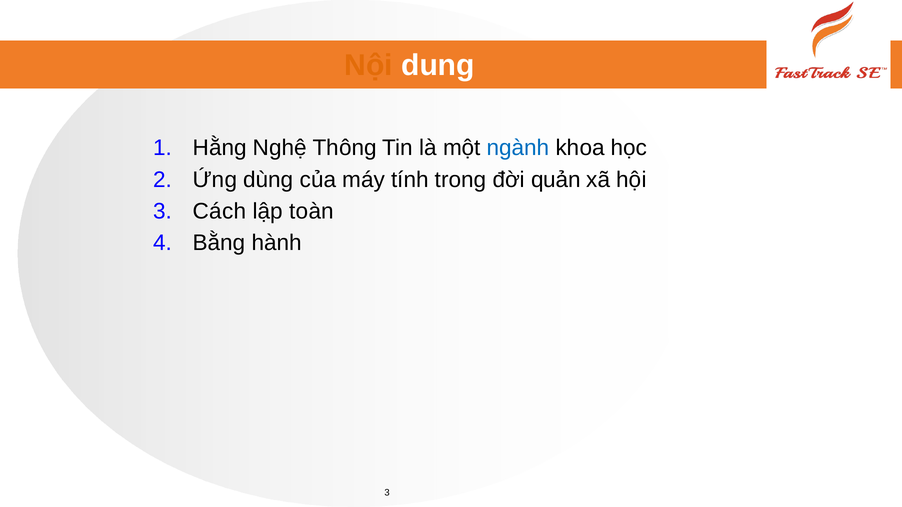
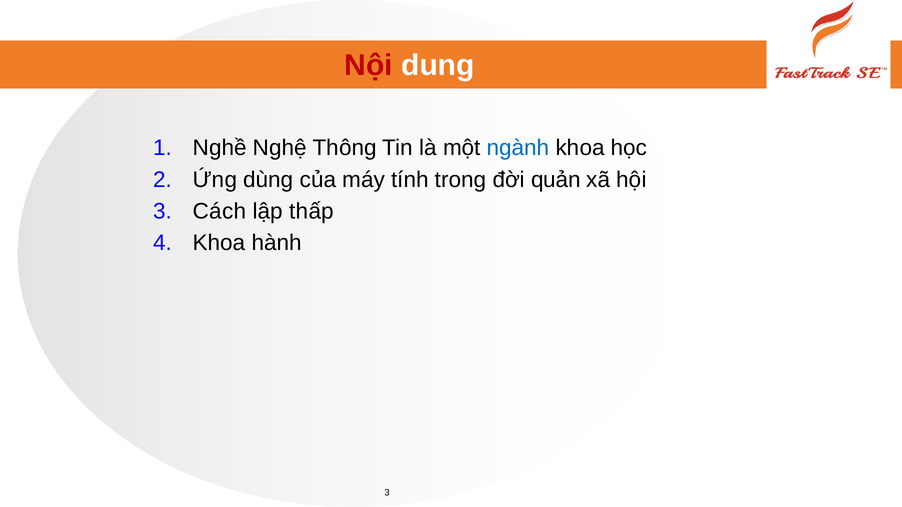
Nội colour: orange -> red (369, 65)
Hằng: Hằng -> Nghề (220, 148)
toàn: toàn -> thấp (312, 211)
Bằng: Bằng -> Khoa (219, 243)
